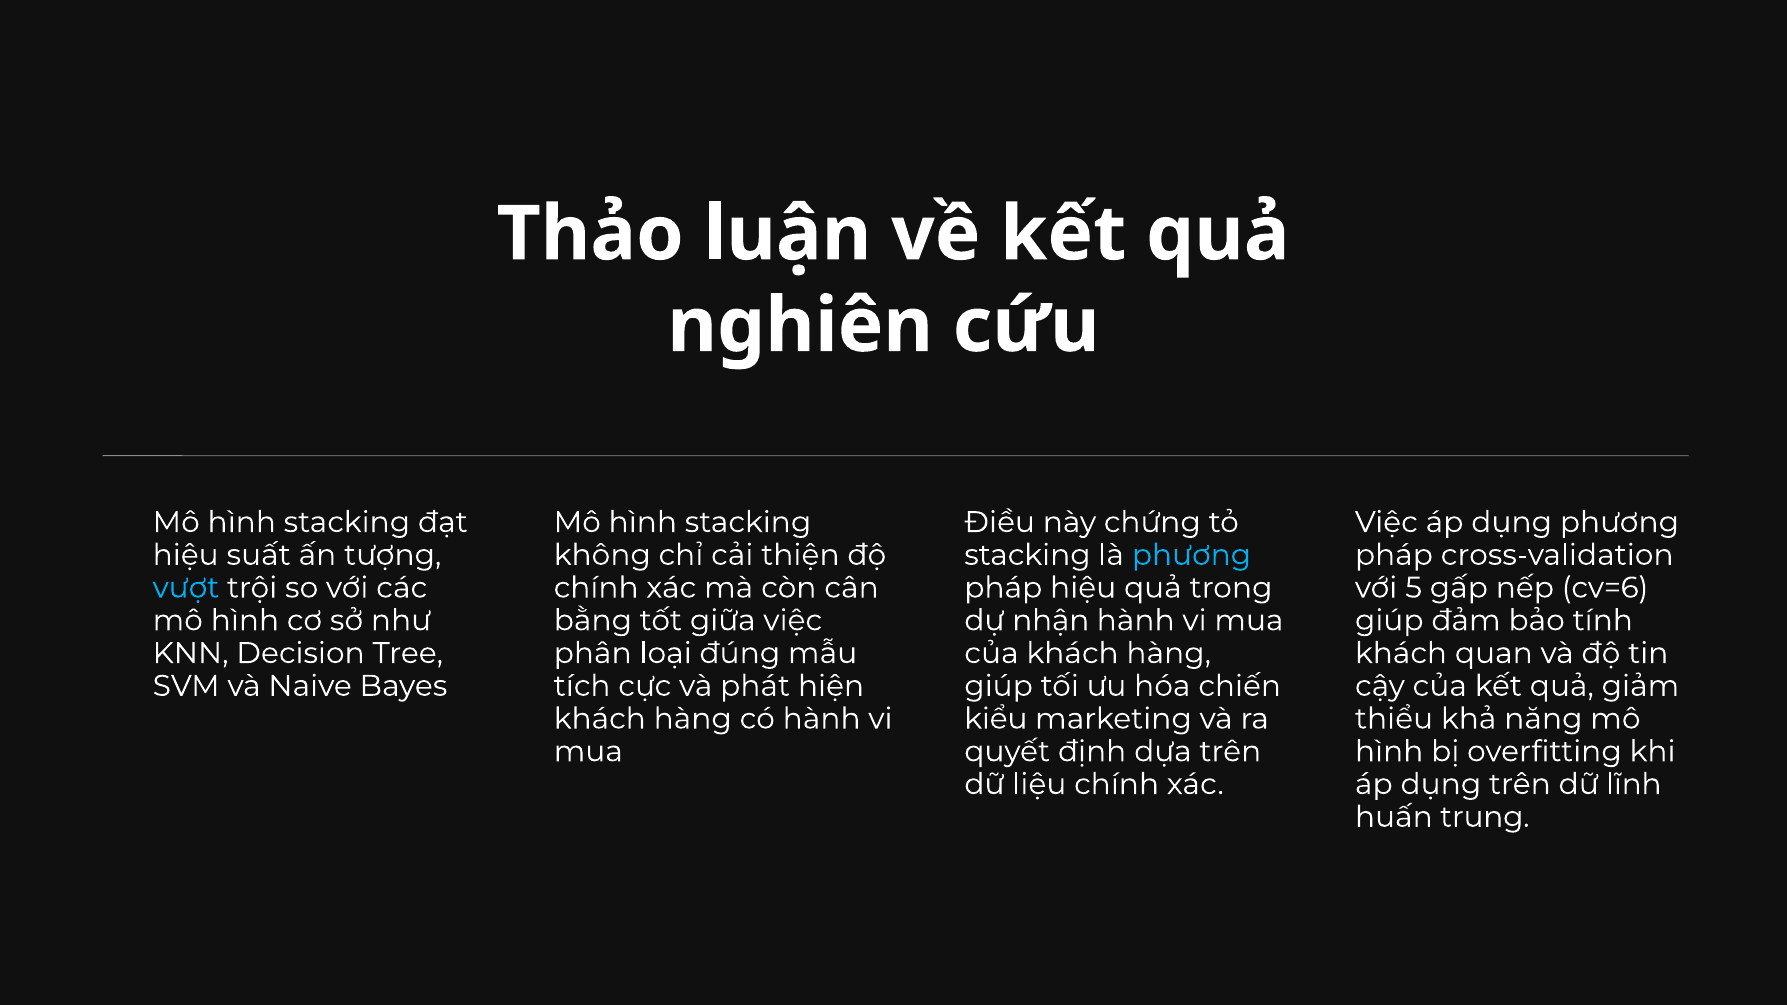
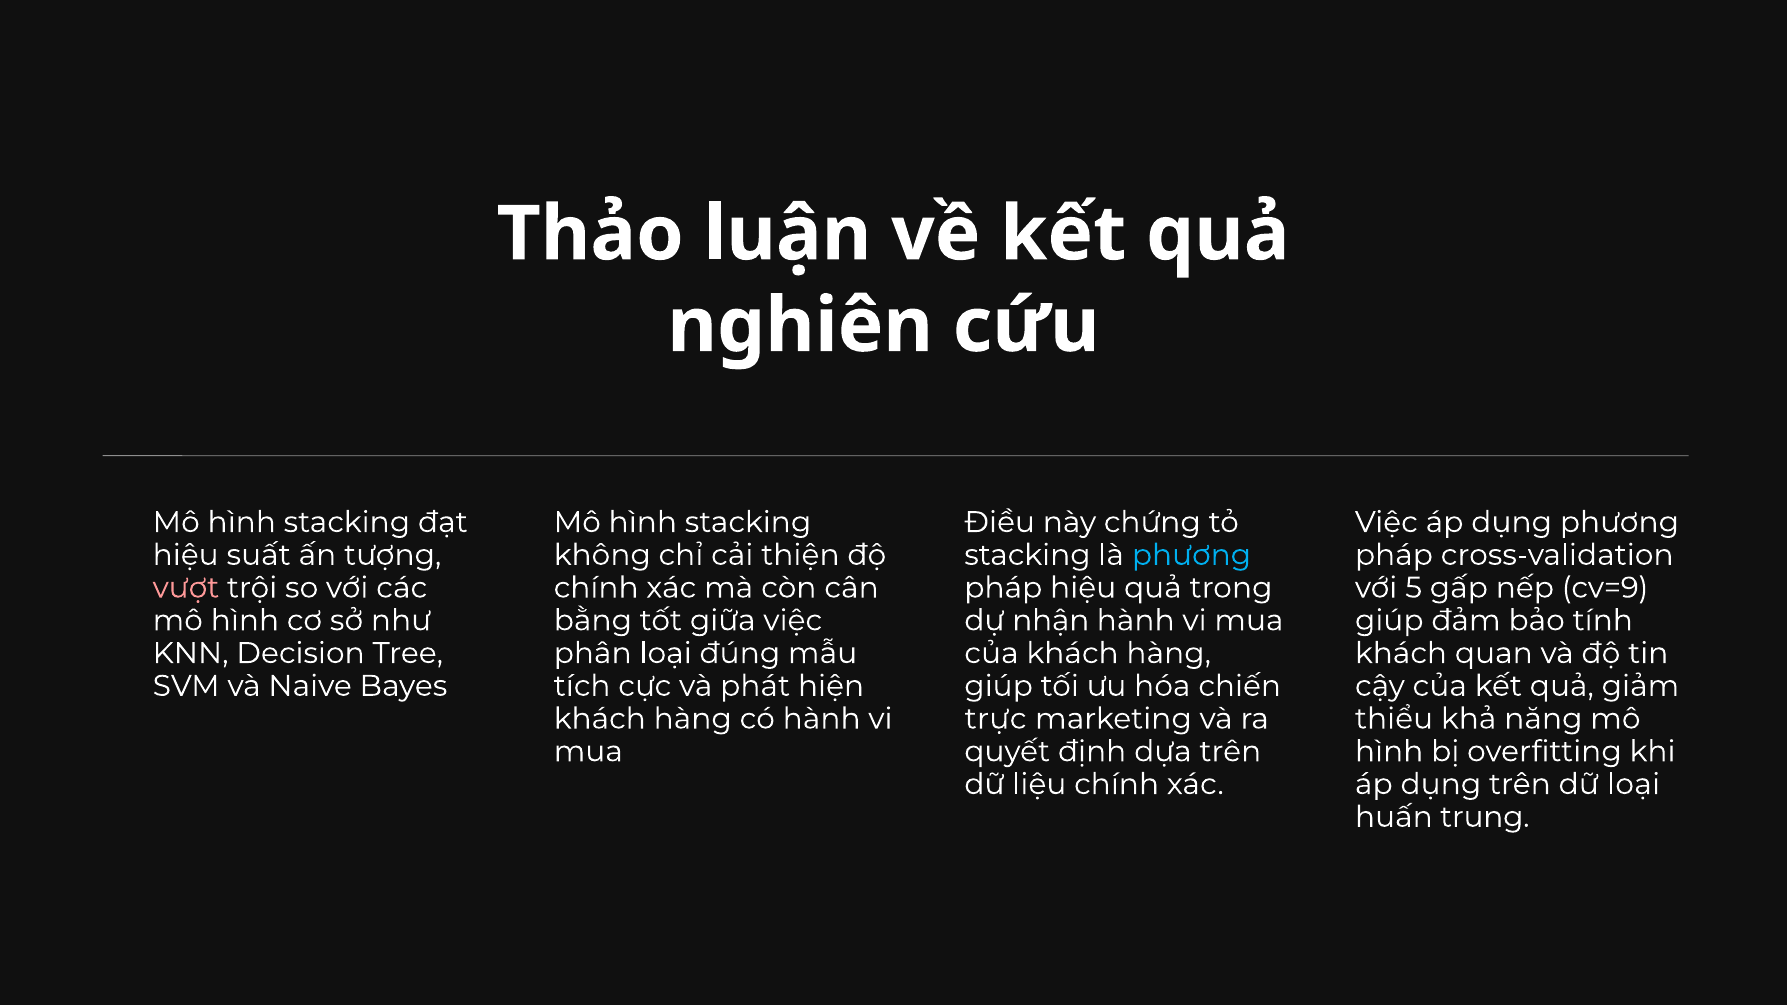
vượt colour: light blue -> pink (186, 588)
cv=6: cv=6 -> cv=9 (1605, 588)
kiểu: kiểu -> trực (996, 719)
dữ lĩnh: lĩnh -> loại (1634, 784)
